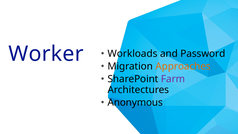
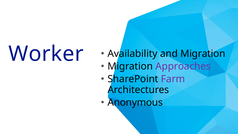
Workloads: Workloads -> Availability (133, 54)
and Password: Password -> Migration (203, 54)
Approaches colour: orange -> purple (183, 66)
